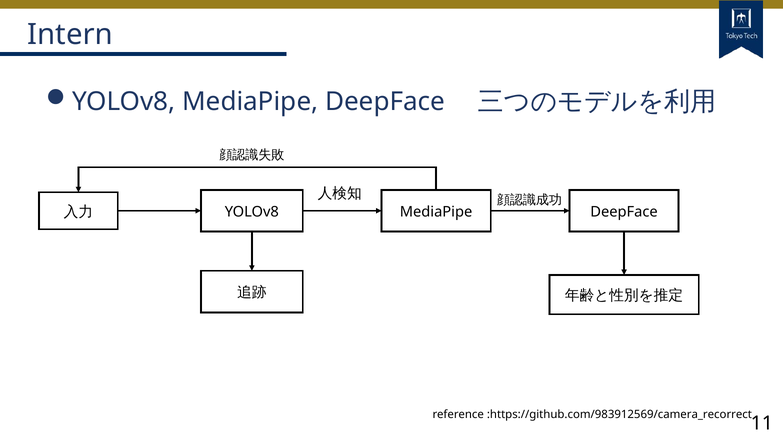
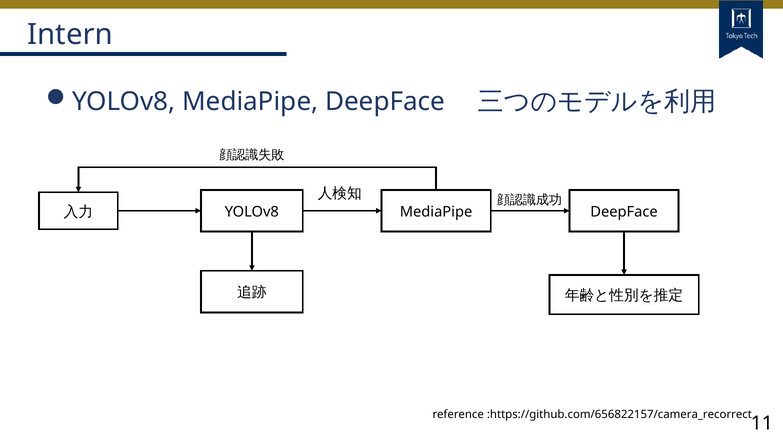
:https://github.com/983912569/camera_recorrect: :https://github.com/983912569/camera_recorrect -> :https://github.com/656822157/camera_recorrect (619, 415)
